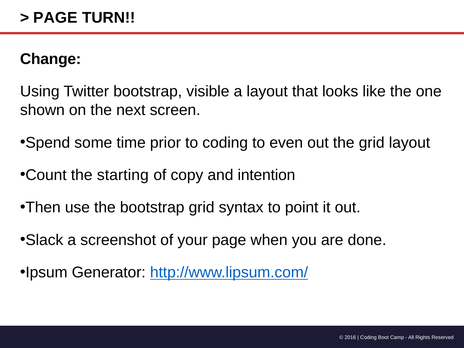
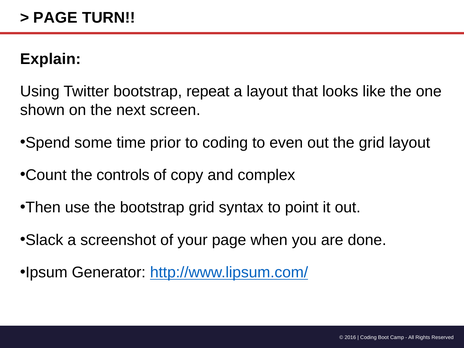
Change: Change -> Explain (50, 59)
visible: visible -> repeat (208, 92)
starting: starting -> controls (123, 175)
intention: intention -> complex (266, 175)
